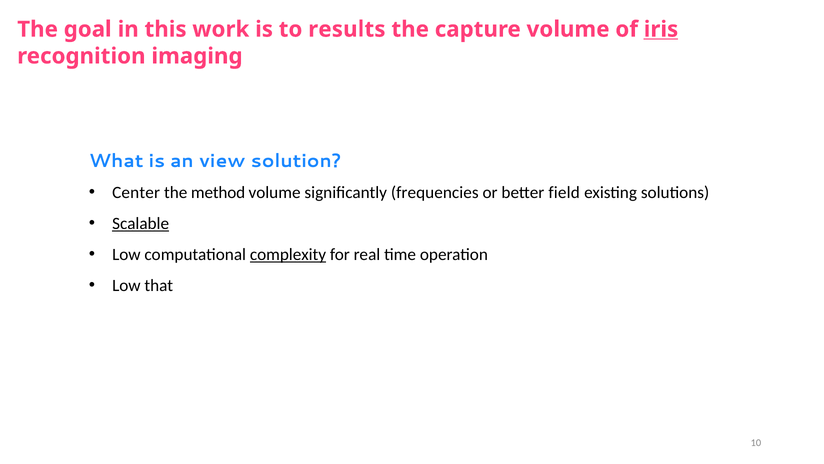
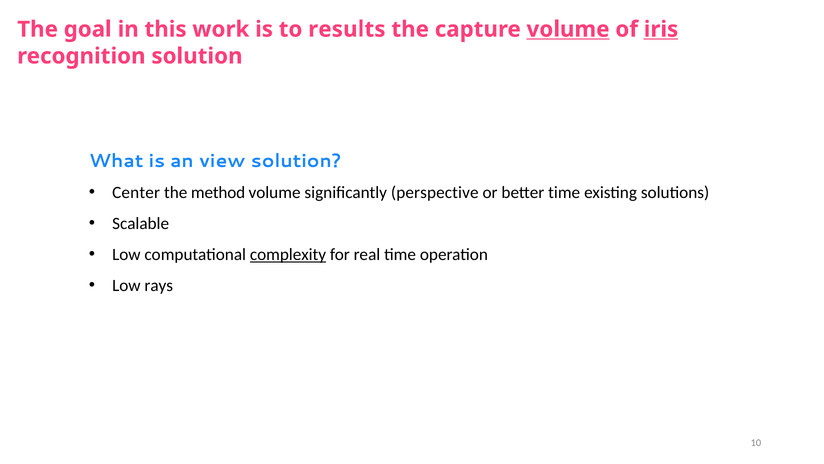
volume underline: none -> present (568, 29)
recognition imaging: imaging -> solution (197, 56)
frequencies: frequencies -> perspective (435, 193)
better field: field -> time (564, 193)
Scalable underline: present -> none (141, 223)
that: that -> rays (159, 285)
